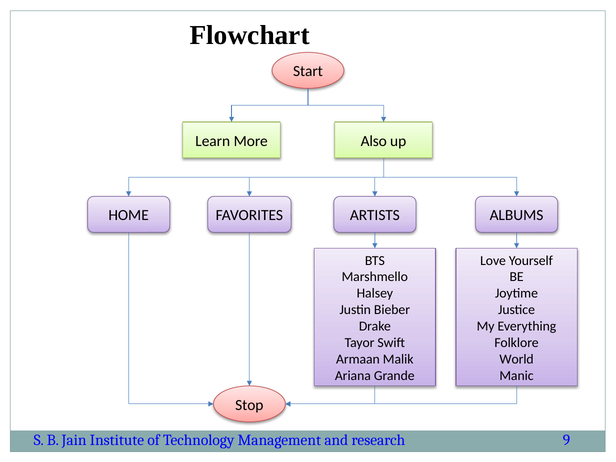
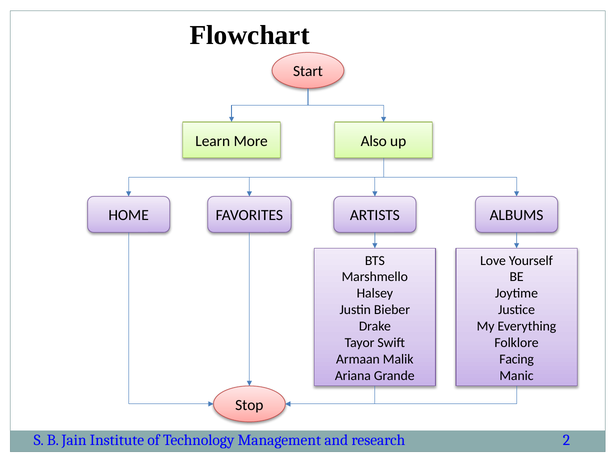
World: World -> Facing (517, 359)
9: 9 -> 2 (566, 440)
